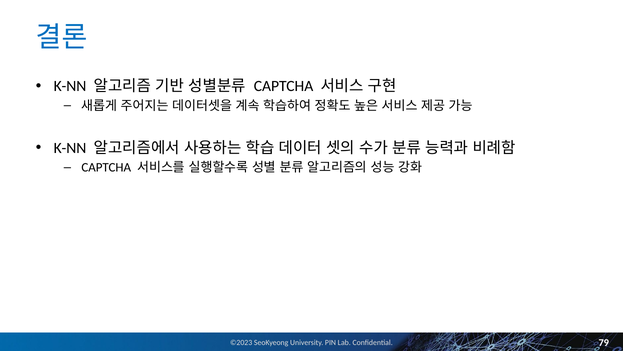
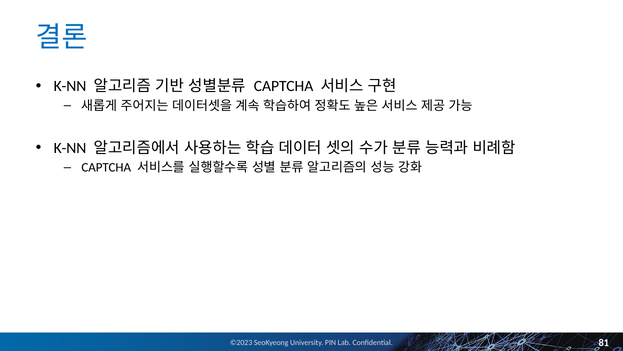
79: 79 -> 81 (604, 342)
